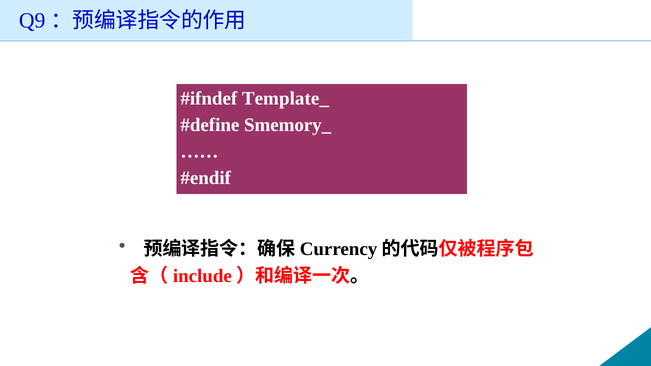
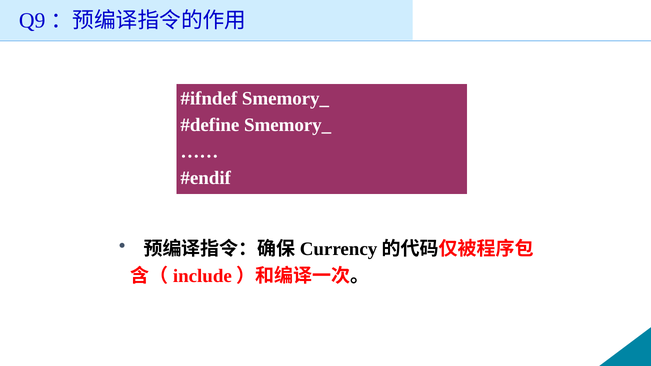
Template_: Template_ -> Smemory_ (285, 98)
